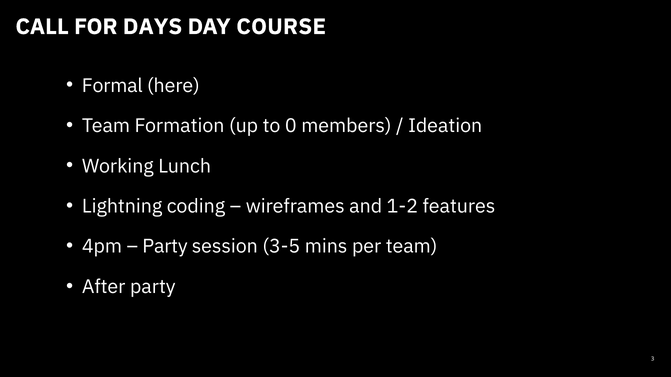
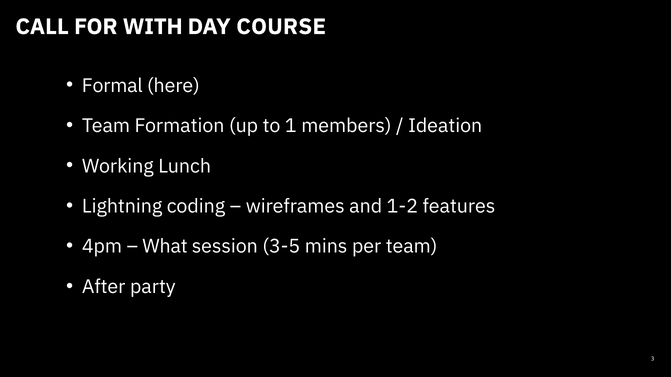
DAYS: DAYS -> WITH (153, 27)
0: 0 -> 1 (291, 126)
Party: Party -> What (165, 247)
